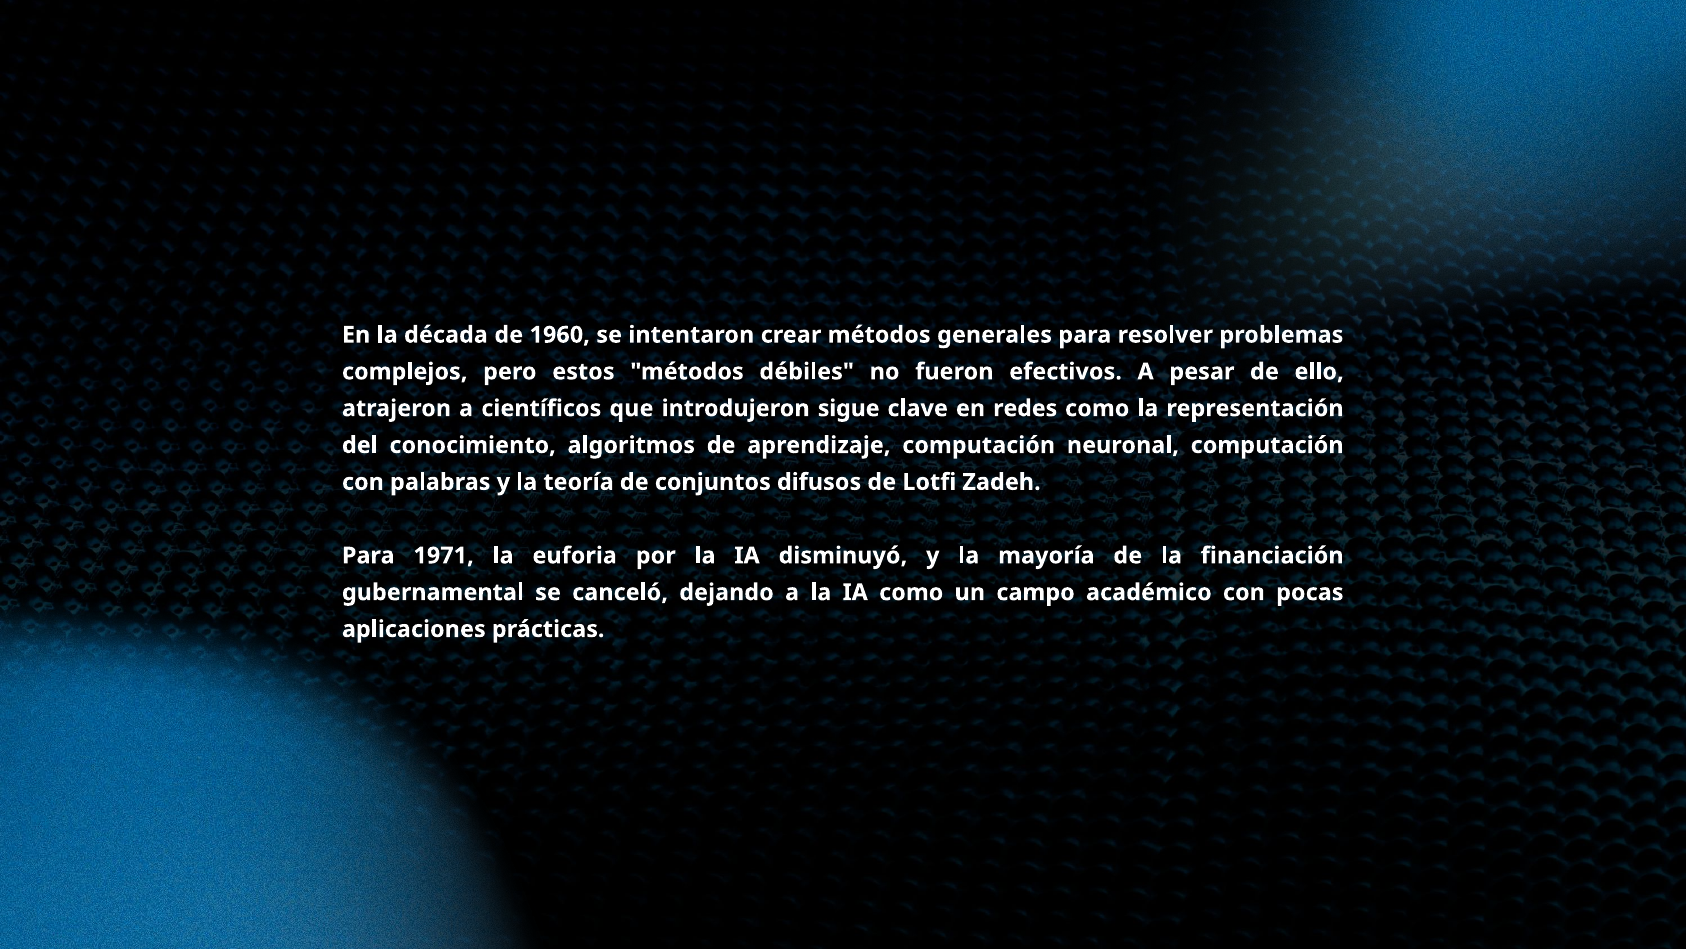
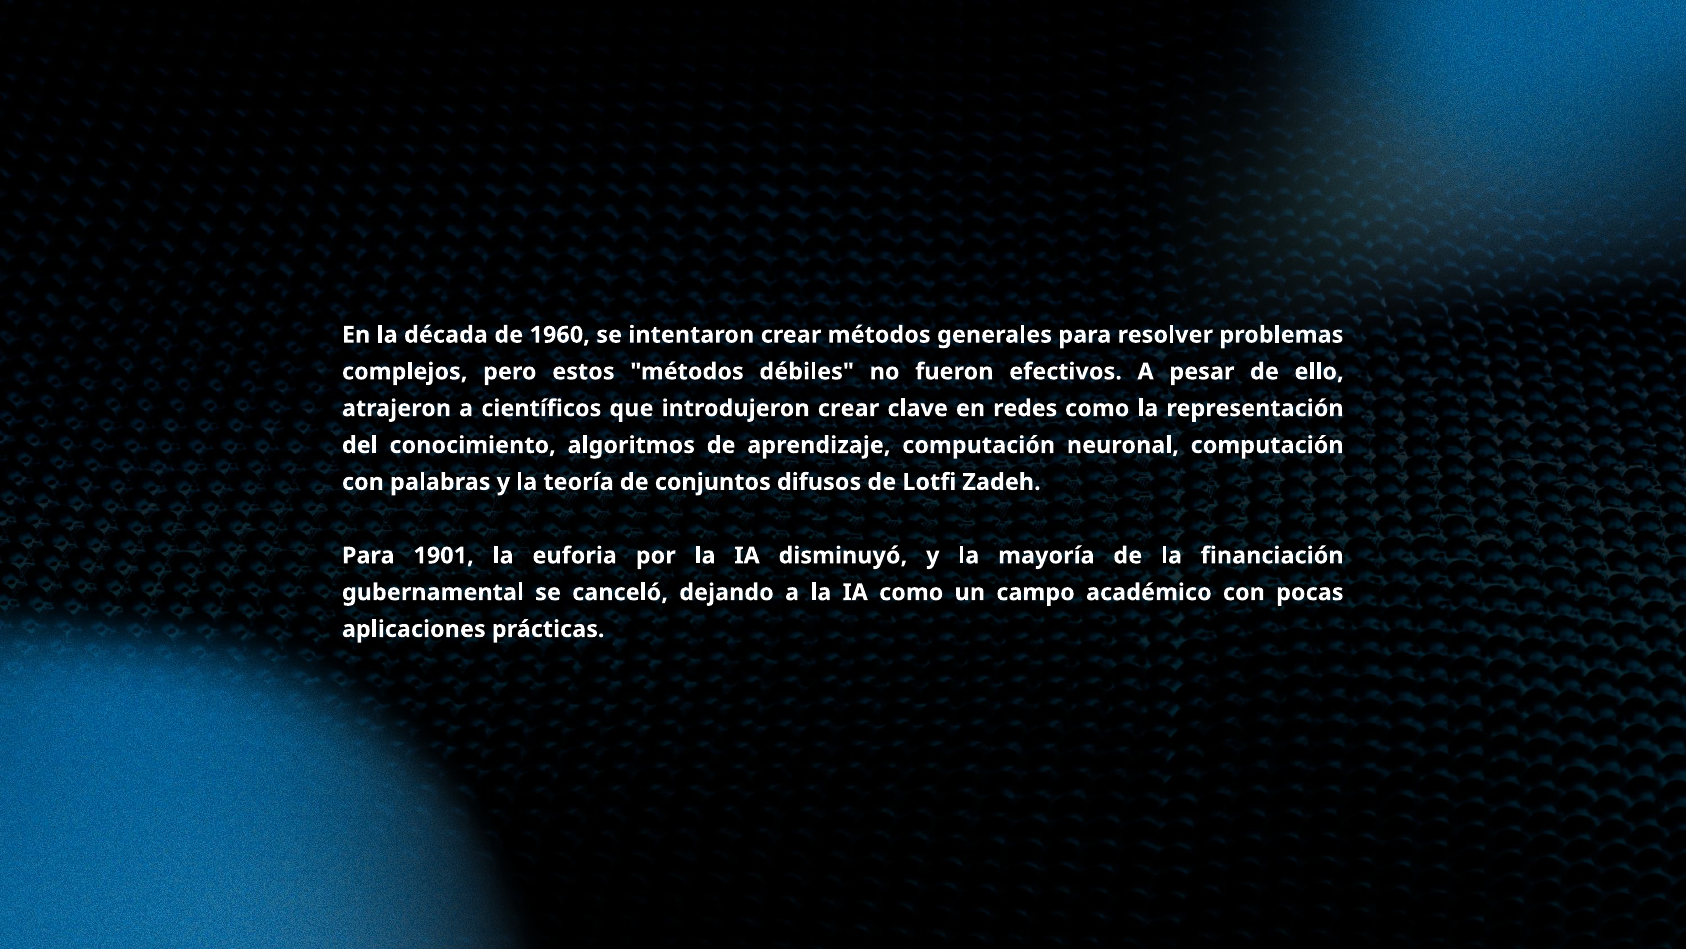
introdujeron sigue: sigue -> crear (848, 408)
1971: 1971 -> 1901 (444, 555)
